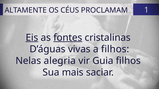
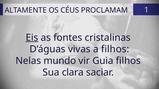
fontes underline: present -> none (68, 38)
alegria: alegria -> mundo (60, 61)
mais: mais -> clara (73, 73)
